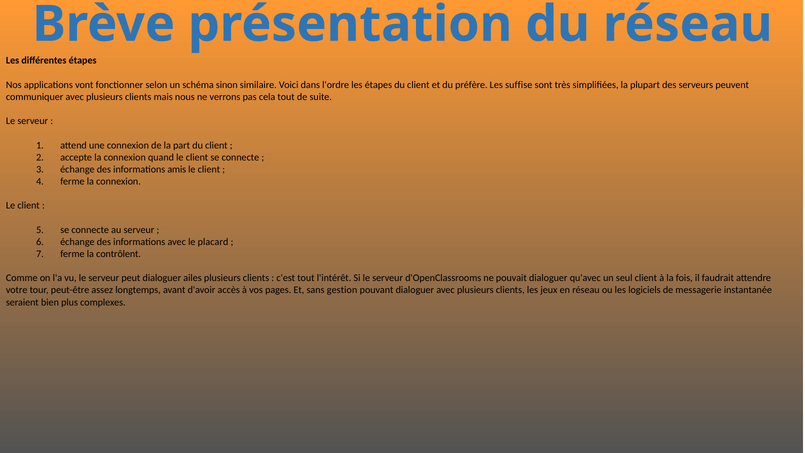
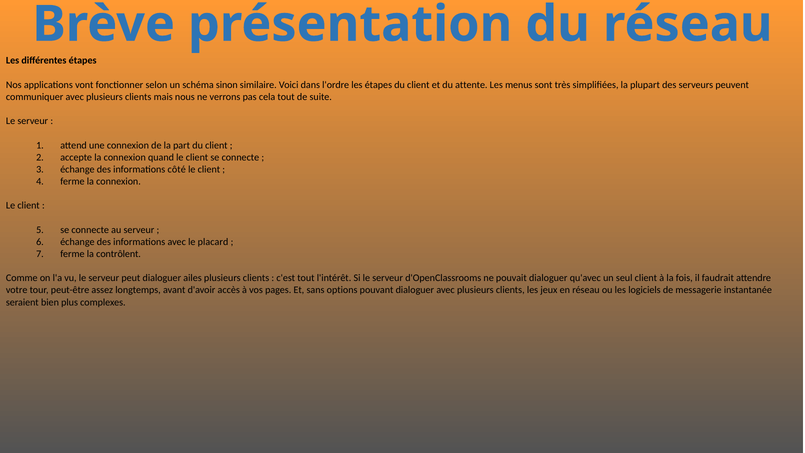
préfère: préfère -> attente (471, 85)
suffise: suffise -> menus (519, 85)
amis: amis -> côté (177, 169)
gestion: gestion -> options (342, 290)
